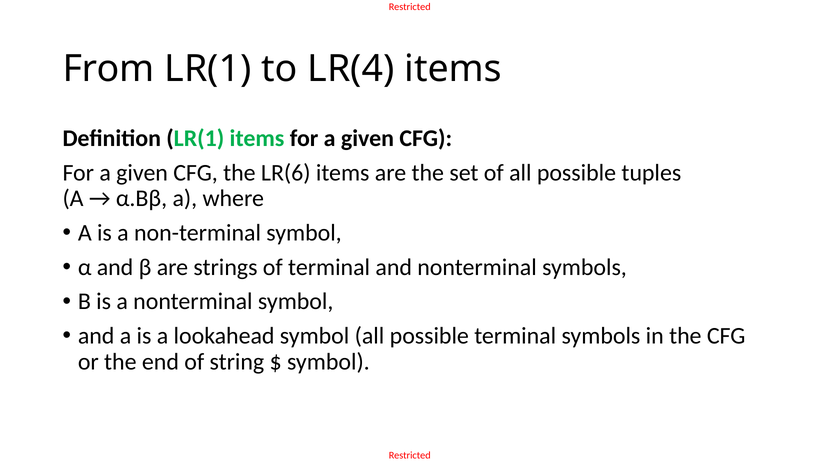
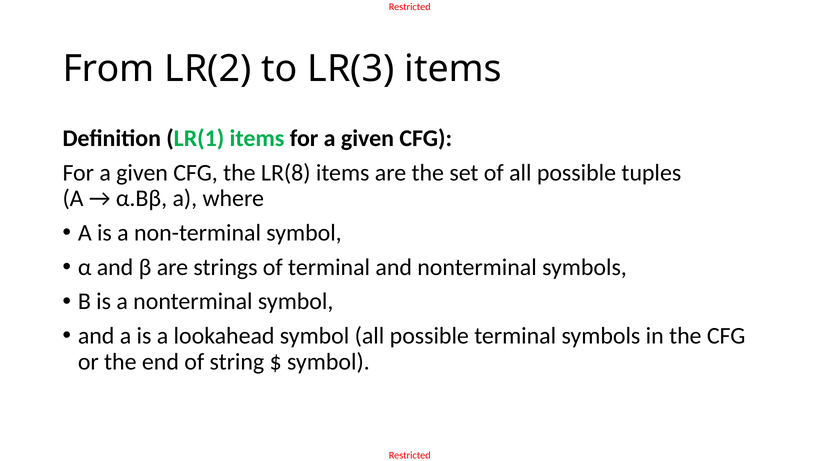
From LR(1: LR(1 -> LR(2 (208, 69)
LR(4: LR(4 -> LR(3 (351, 69)
LR(6: LR(6 -> LR(8 (286, 173)
